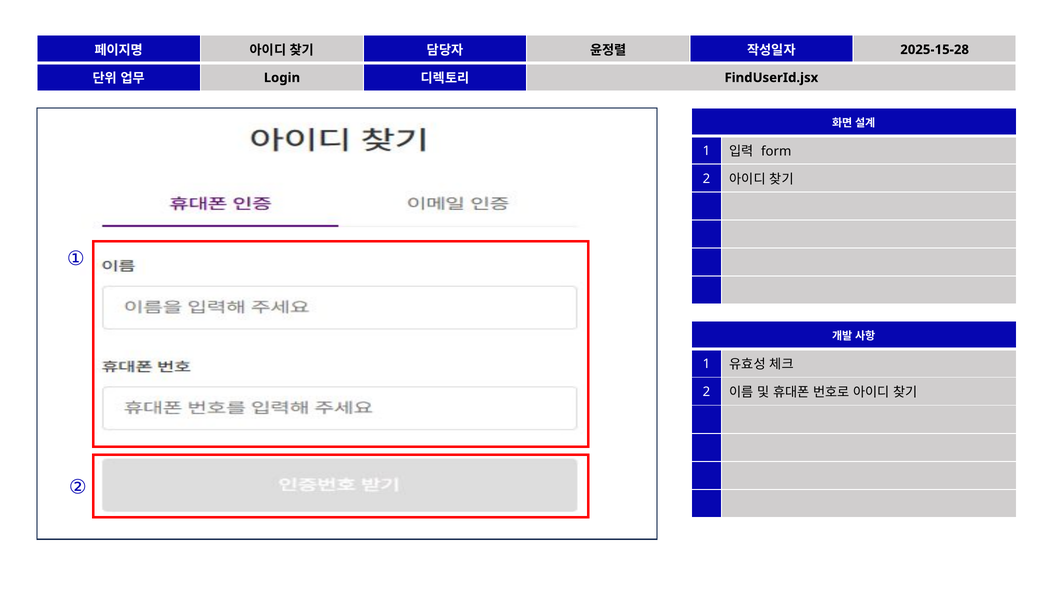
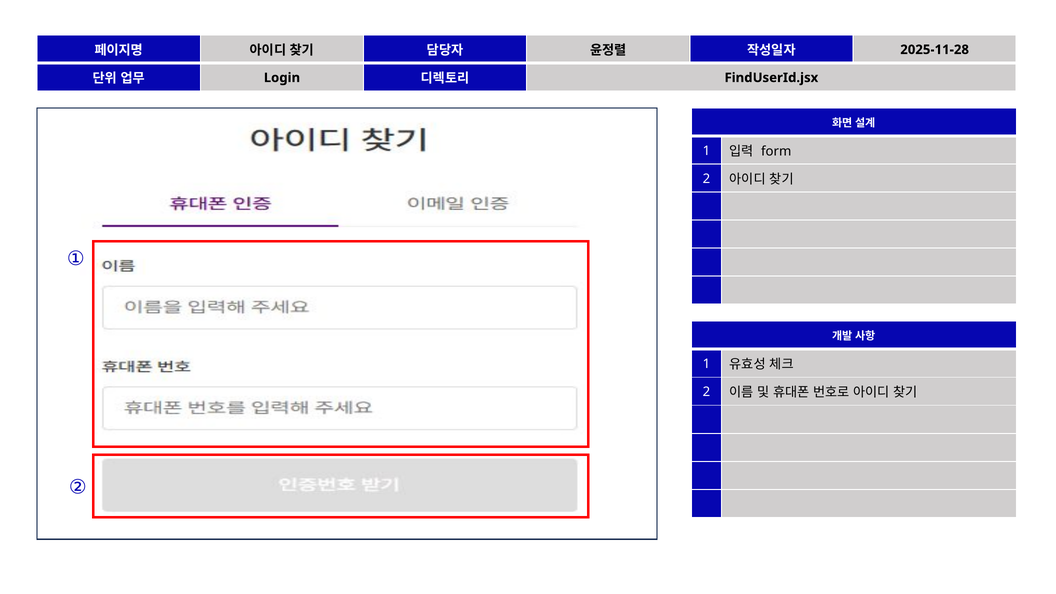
2025-15-28: 2025-15-28 -> 2025-11-28 (935, 50)
